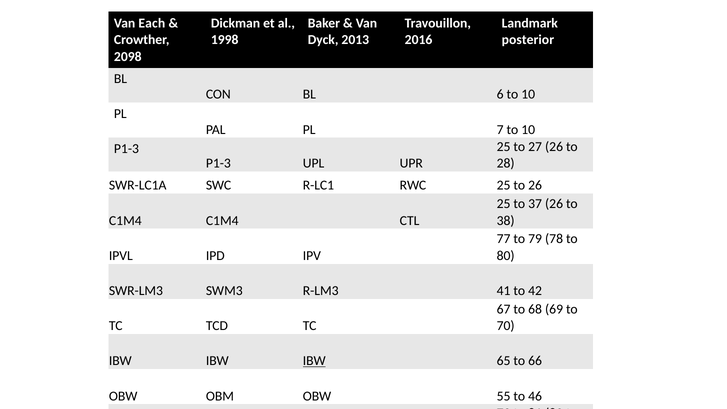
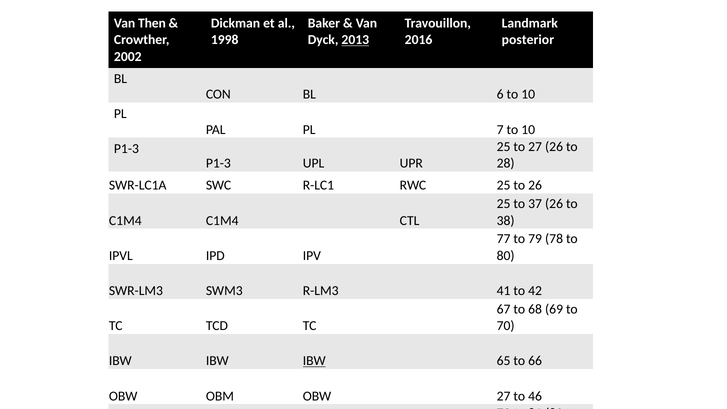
Each: Each -> Then (152, 23)
2013 underline: none -> present (355, 40)
2098: 2098 -> 2002 (128, 57)
OBW 55: 55 -> 27 (504, 396)
